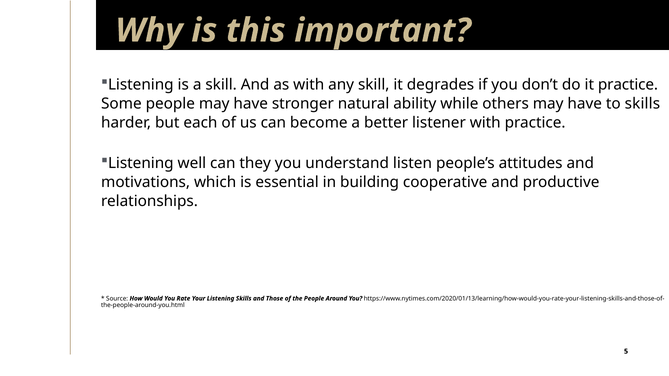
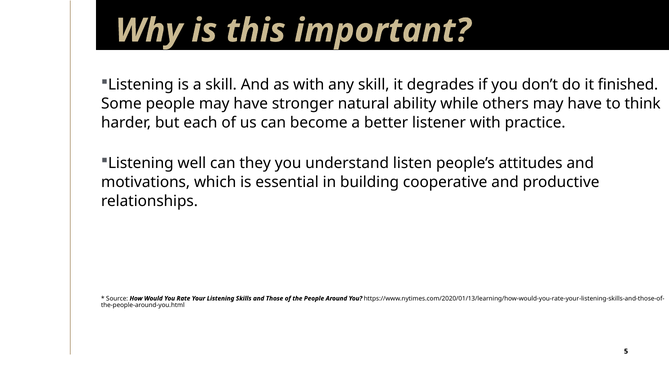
it practice: practice -> finished (628, 85)
to skills: skills -> think (643, 104)
